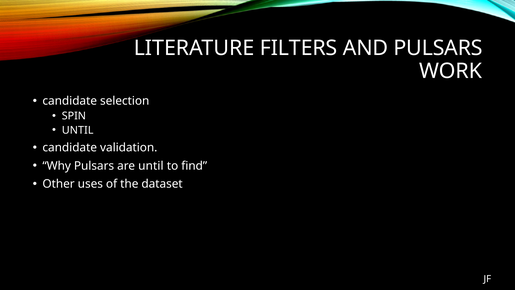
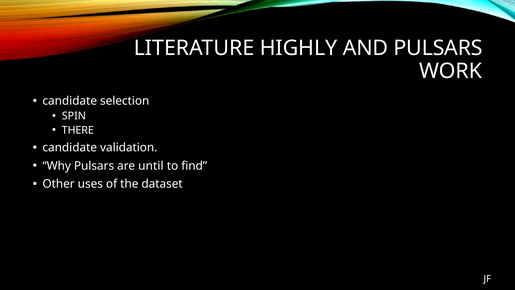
FILTERS: FILTERS -> HIGHLY (299, 48)
UNTIL: UNTIL -> THERE (78, 130)
